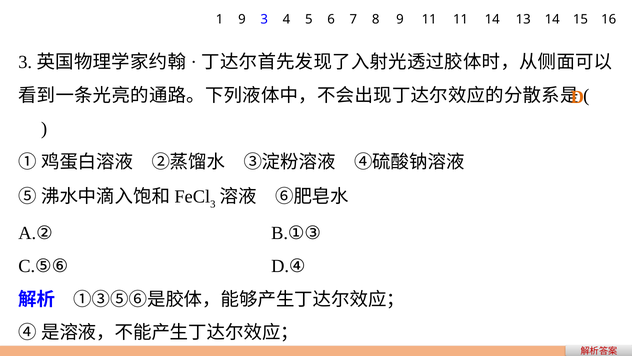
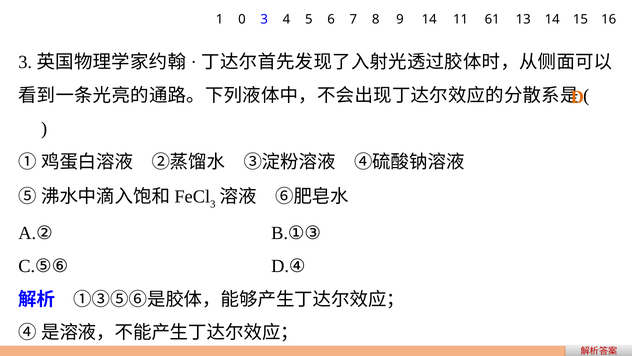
1 9: 9 -> 0 (242, 19)
9 11: 11 -> 14 (429, 19)
11 14: 14 -> 61 (492, 19)
